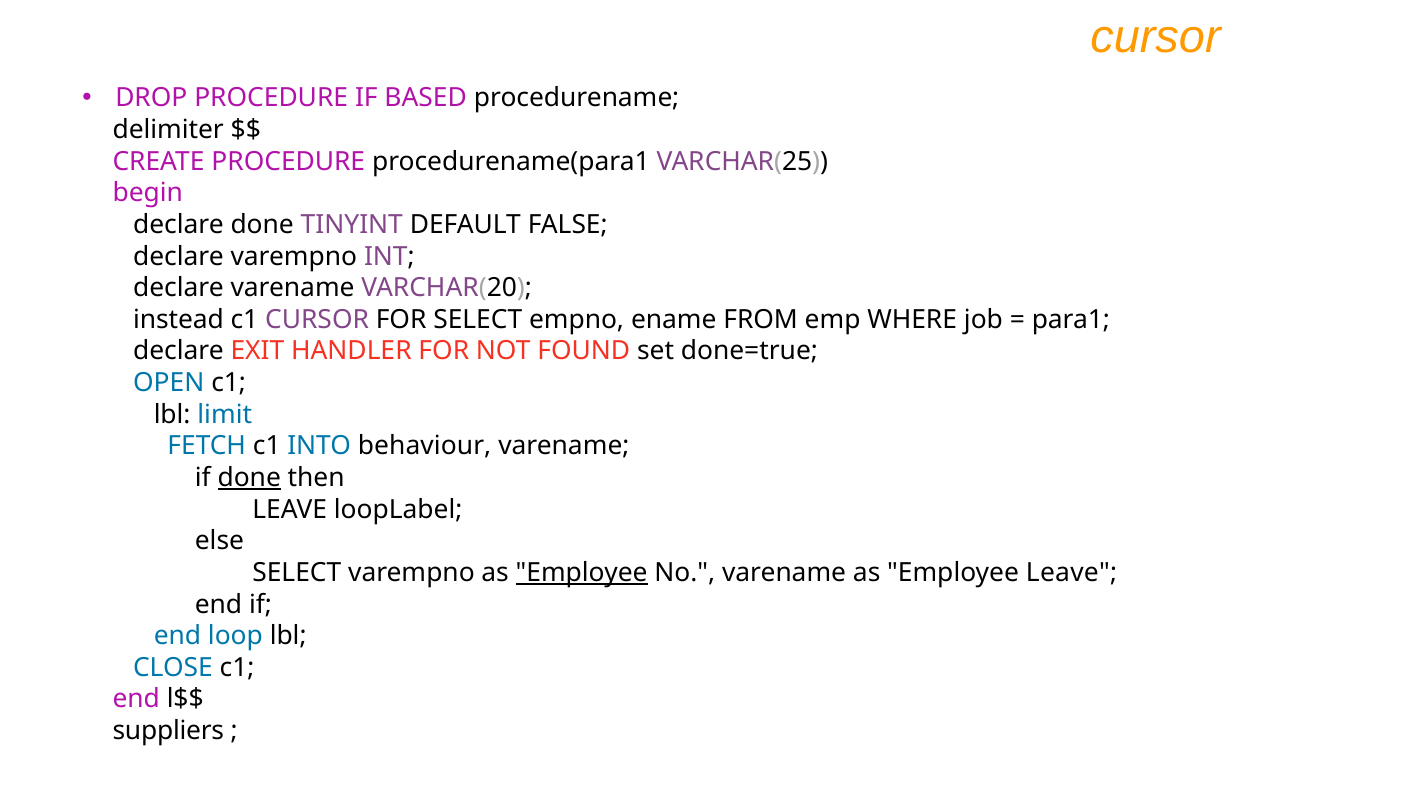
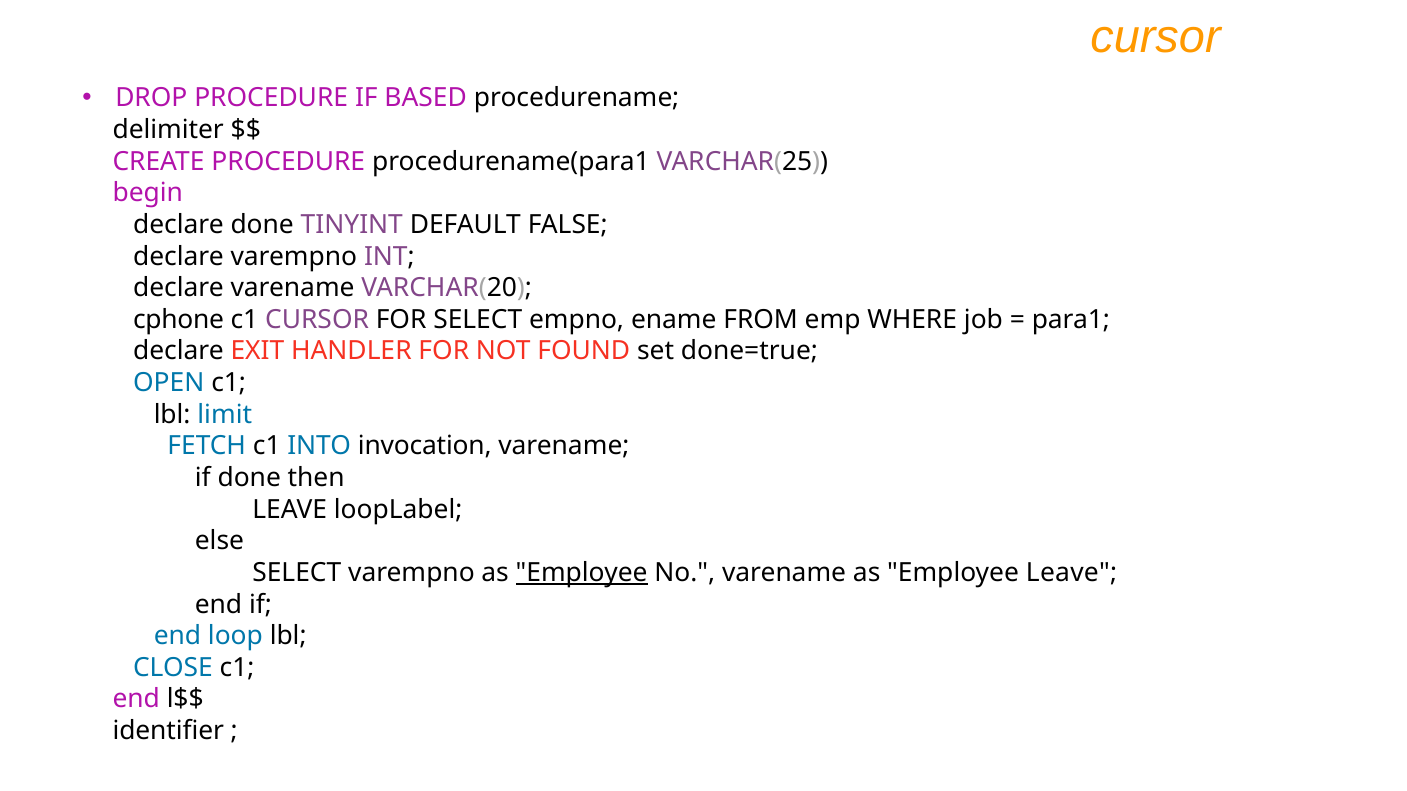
instead: instead -> cphone (179, 320)
behaviour: behaviour -> invocation (425, 446)
done underline: present -> none (249, 478)
suppliers: suppliers -> identifier (168, 731)
